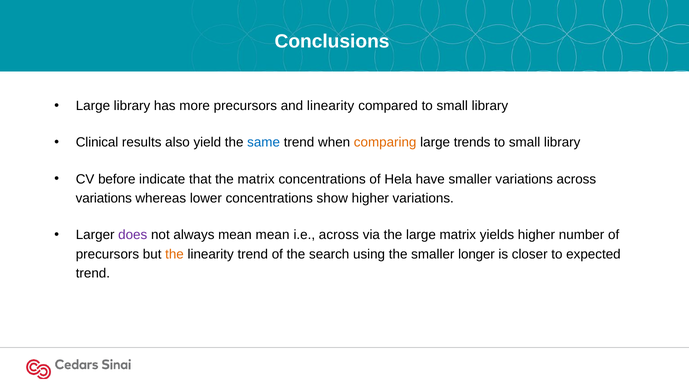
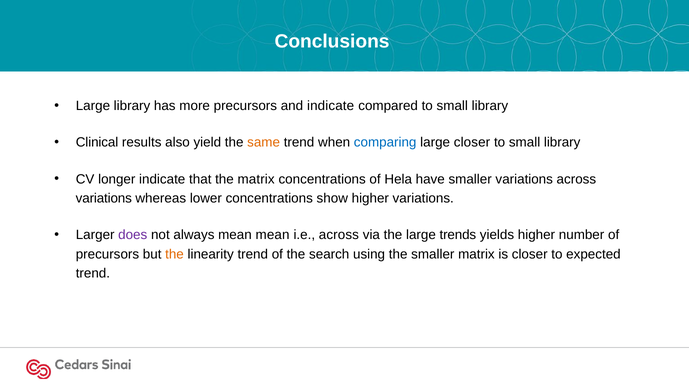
and linearity: linearity -> indicate (331, 106)
same colour: blue -> orange (264, 142)
comparing colour: orange -> blue (385, 142)
large trends: trends -> closer (472, 142)
before: before -> longer (117, 179)
large matrix: matrix -> trends (458, 235)
smaller longer: longer -> matrix (476, 254)
